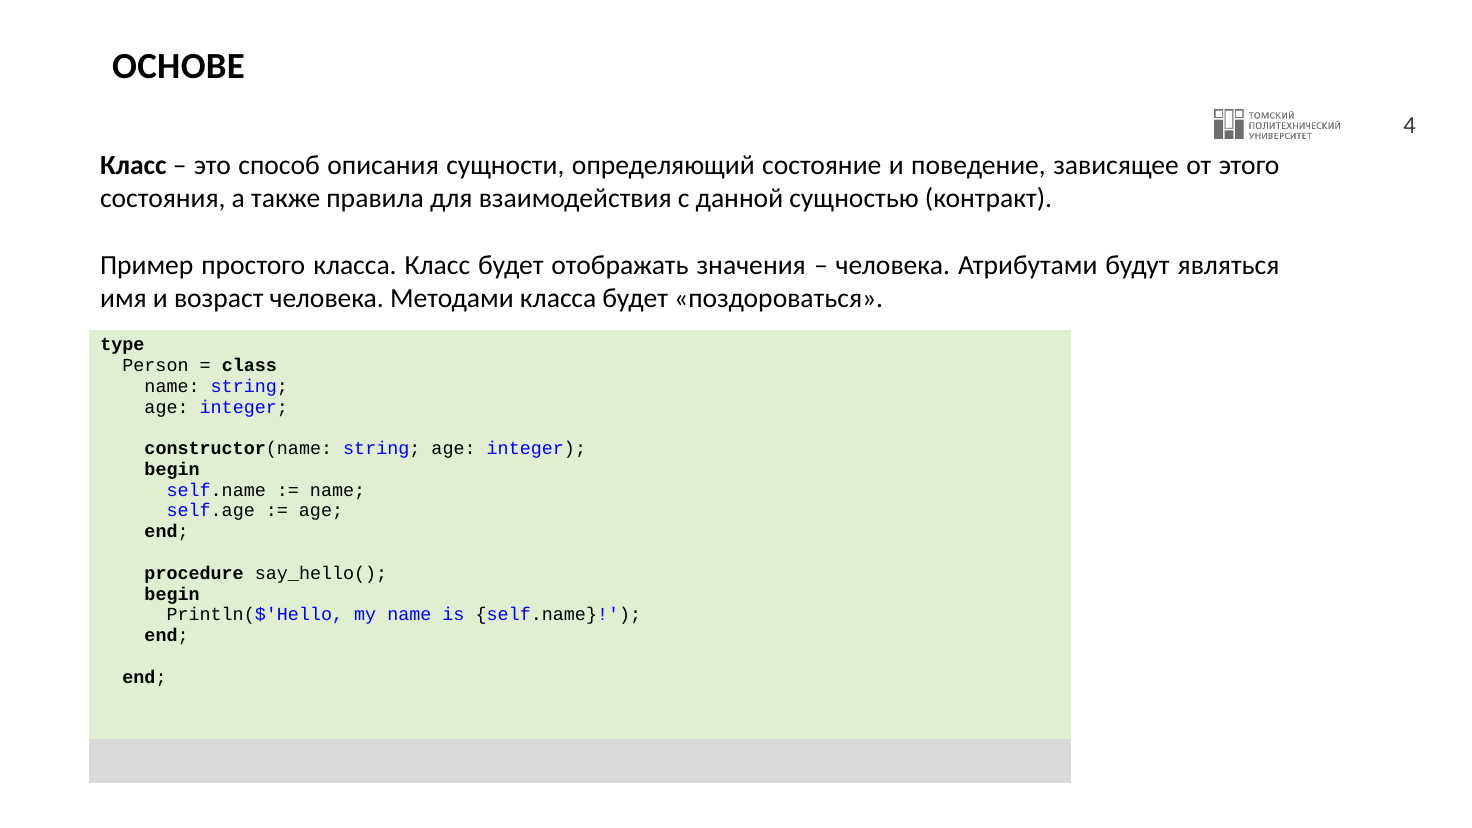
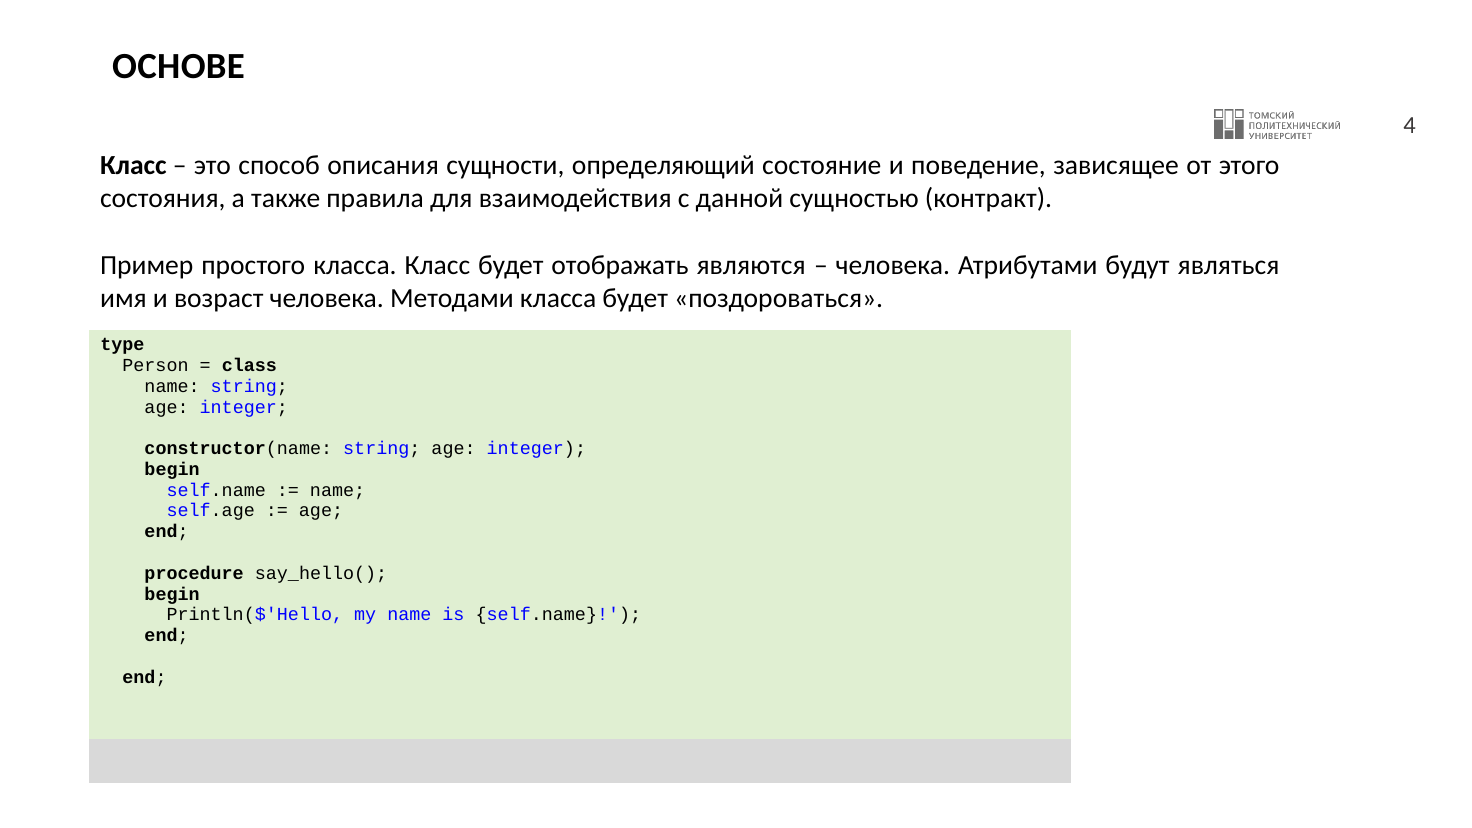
значения: значения -> являются (751, 265)
